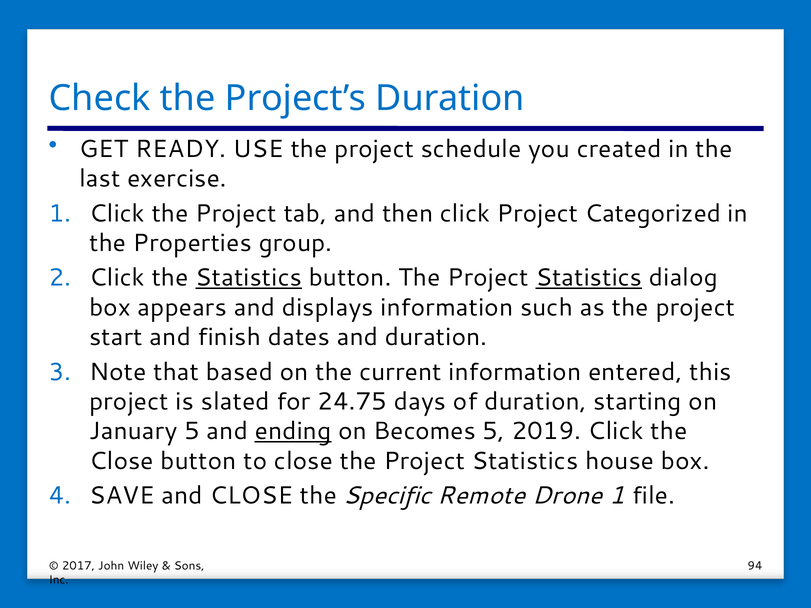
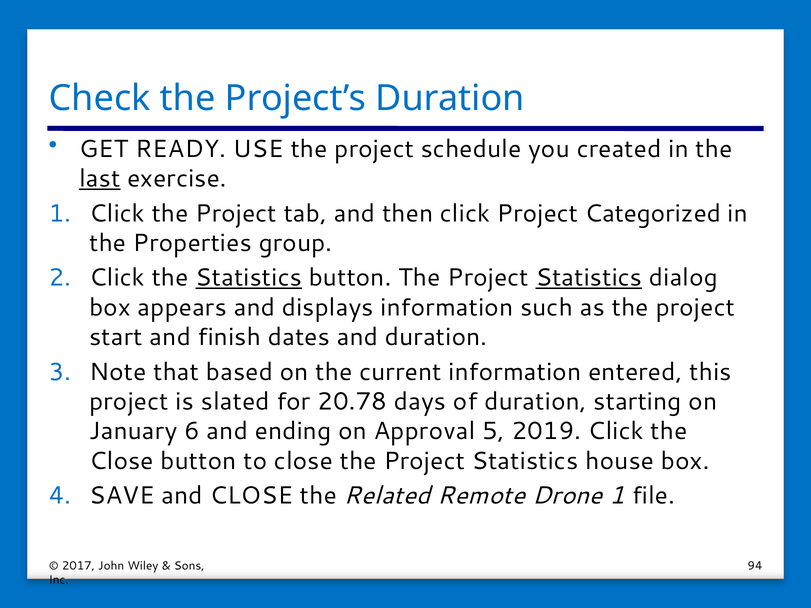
last underline: none -> present (100, 179)
24.75: 24.75 -> 20.78 (352, 402)
January 5: 5 -> 6 (192, 431)
ending underline: present -> none (293, 431)
Becomes: Becomes -> Approval (424, 431)
Specific: Specific -> Related (387, 496)
